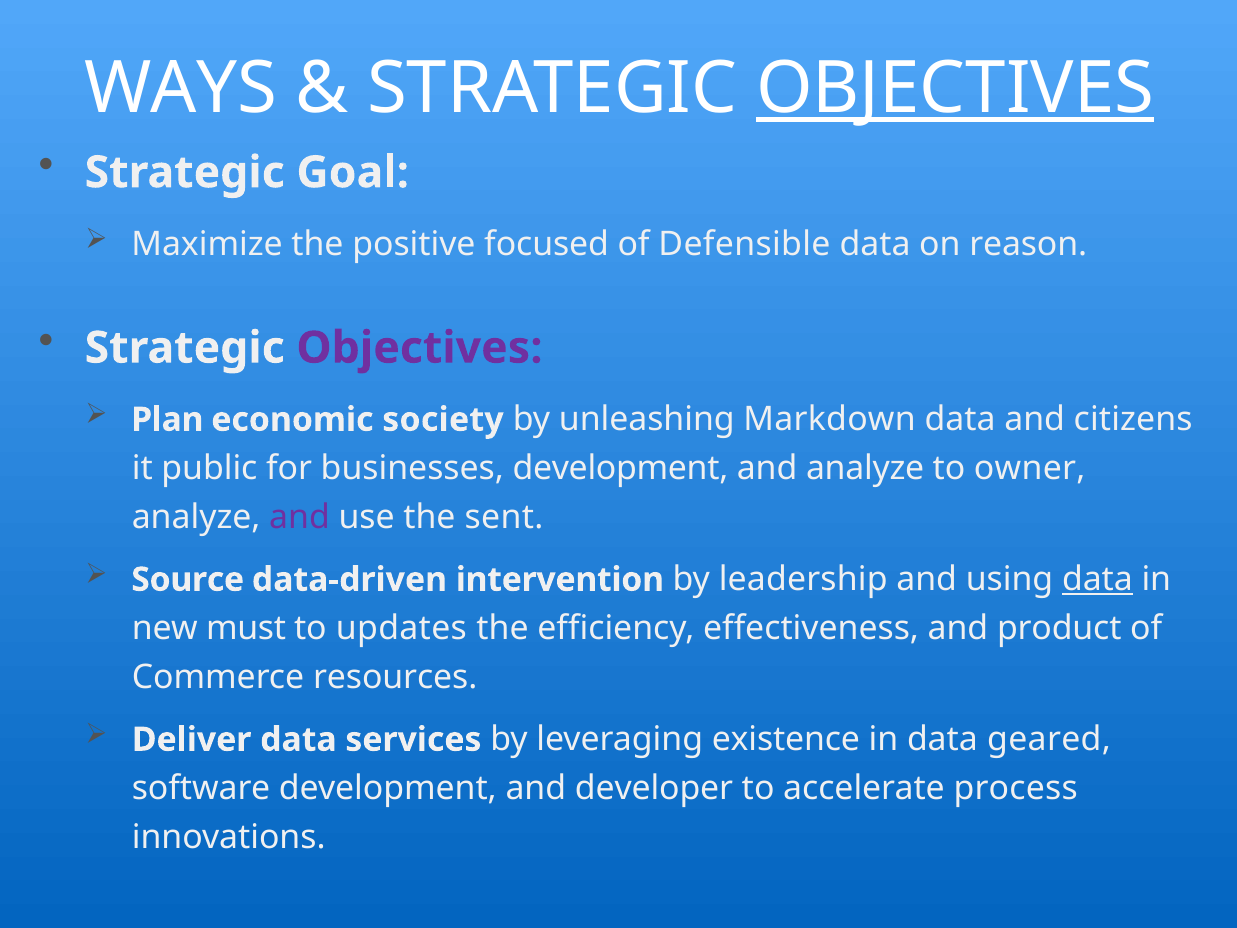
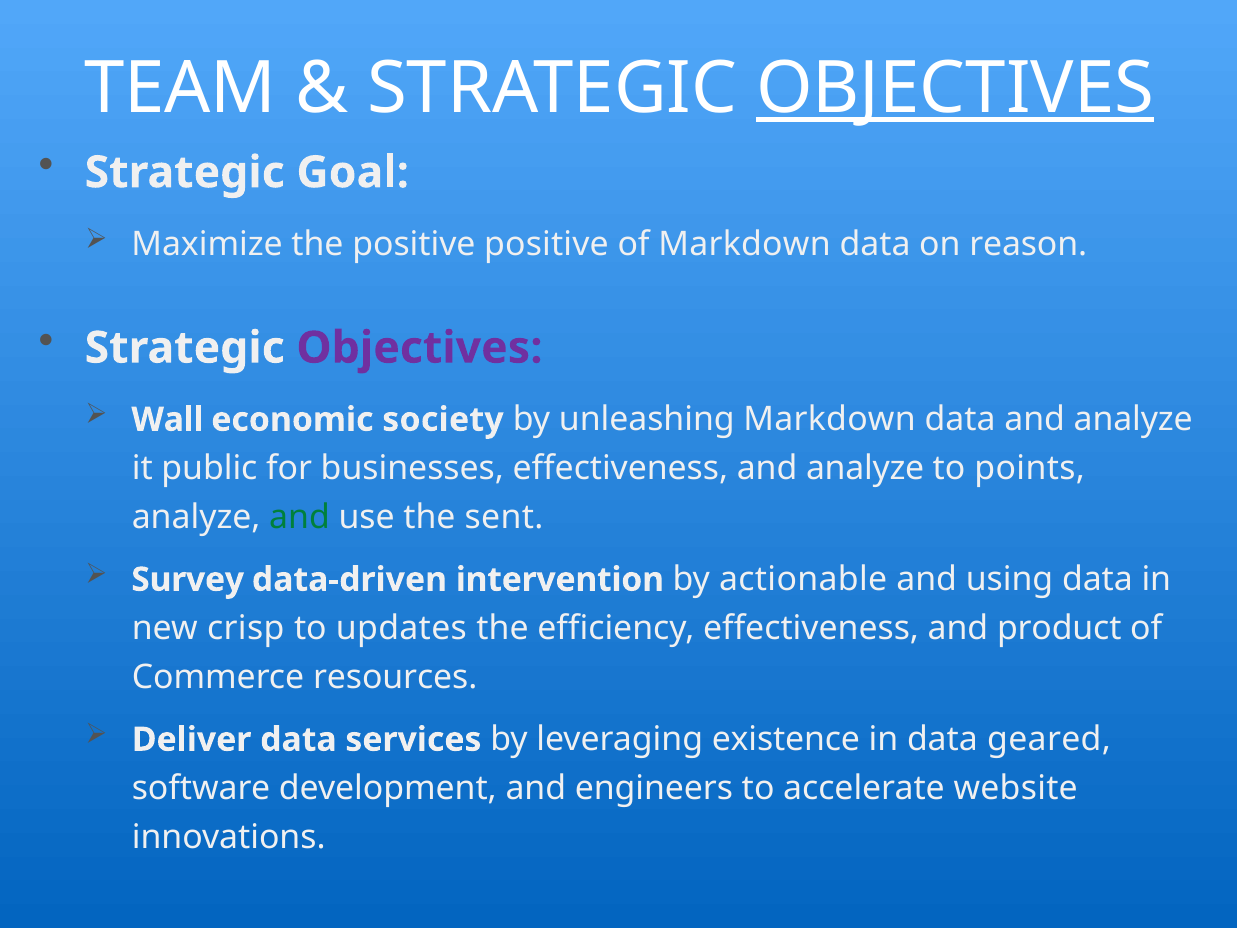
WAYS: WAYS -> TEAM (180, 88)
positive focused: focused -> positive (546, 244)
of Defensible: Defensible -> Markdown (745, 244)
Plan: Plan -> Wall (167, 420)
data and citizens: citizens -> analyze (1133, 420)
businesses development: development -> effectiveness (620, 468)
owner: owner -> points (1030, 468)
and colour: purple -> green (300, 517)
Source: Source -> Survey (188, 579)
leadership: leadership -> actionable (803, 579)
data underline: present -> none (1097, 579)
must: must -> crisp (246, 628)
developer: developer -> engineers (654, 788)
process: process -> website (1016, 788)
